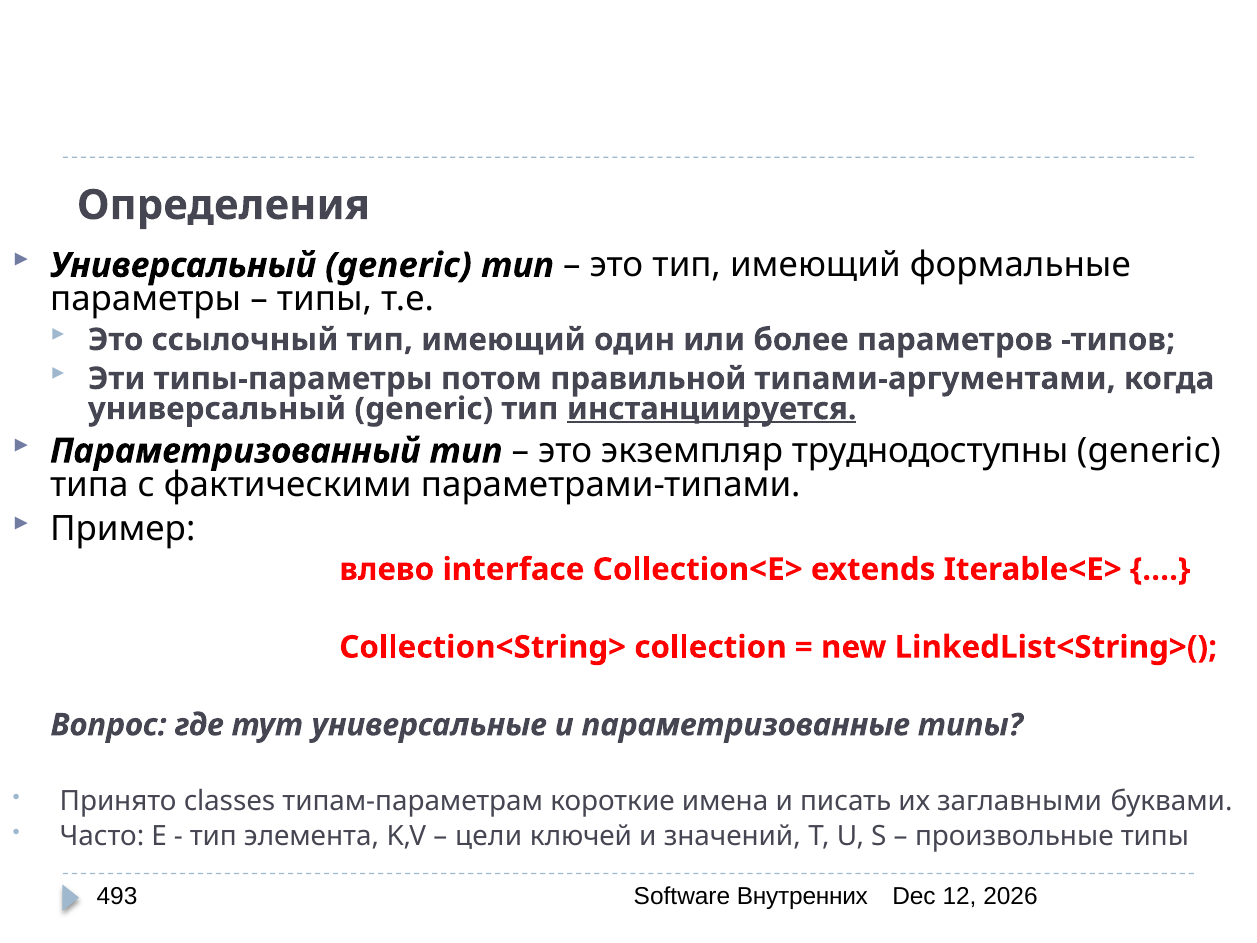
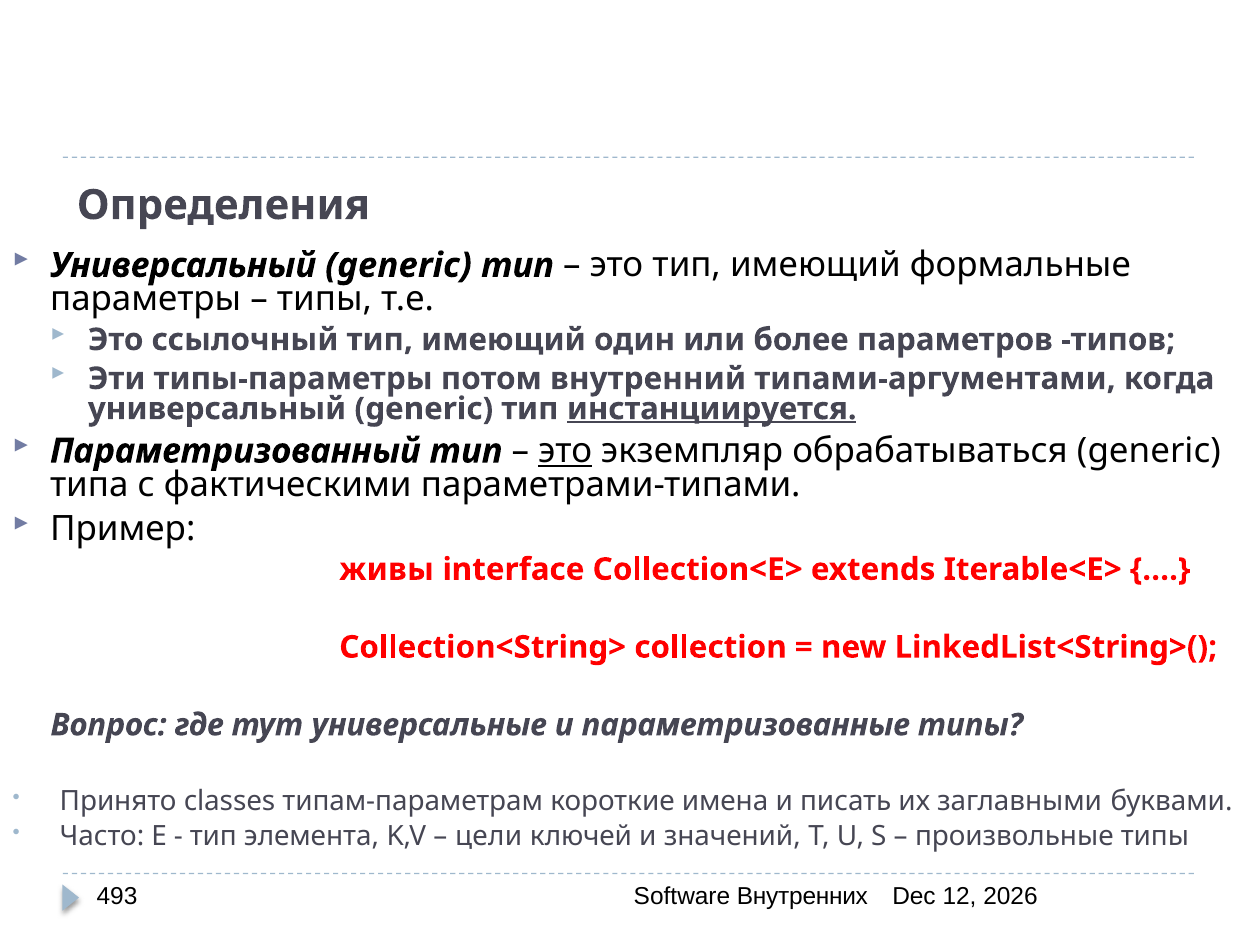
правильной: правильной -> внутренний (648, 379)
это underline: none -> present (565, 451)
труднодоступны: труднодоступны -> обрабатываться (930, 451)
влево: влево -> живы (387, 569)
